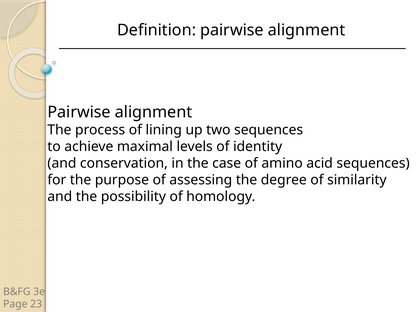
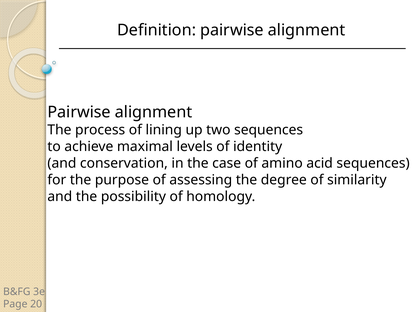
23: 23 -> 20 (36, 304)
